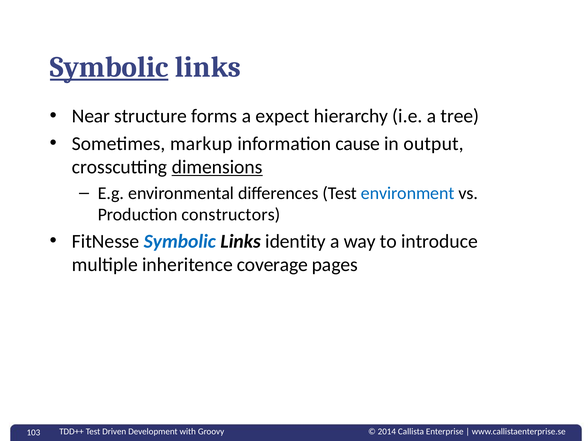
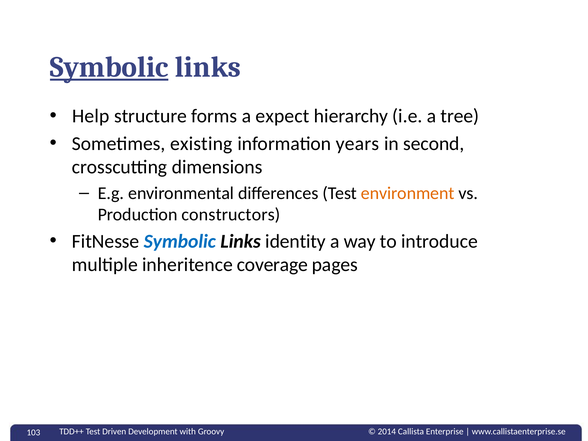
Near: Near -> Help (91, 116)
markup: markup -> existing (201, 144)
cause: cause -> years (358, 144)
output: output -> second (434, 144)
dimensions underline: present -> none (217, 167)
environment colour: blue -> orange (408, 193)
